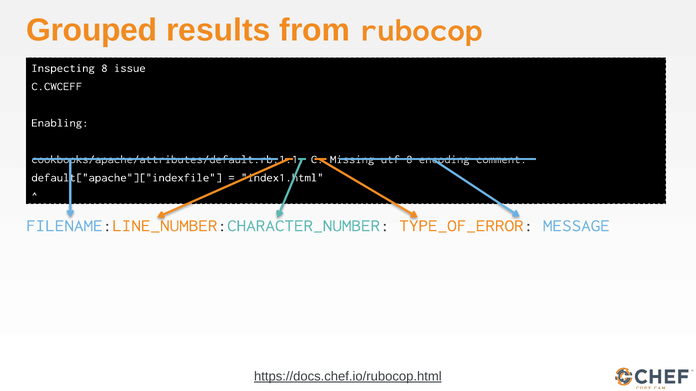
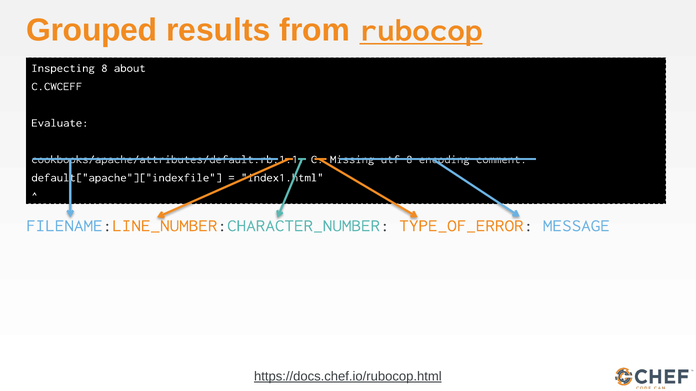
rubocop underline: none -> present (421, 30)
issue: issue -> about (130, 68)
Enabling: Enabling -> Evaluate (60, 123)
